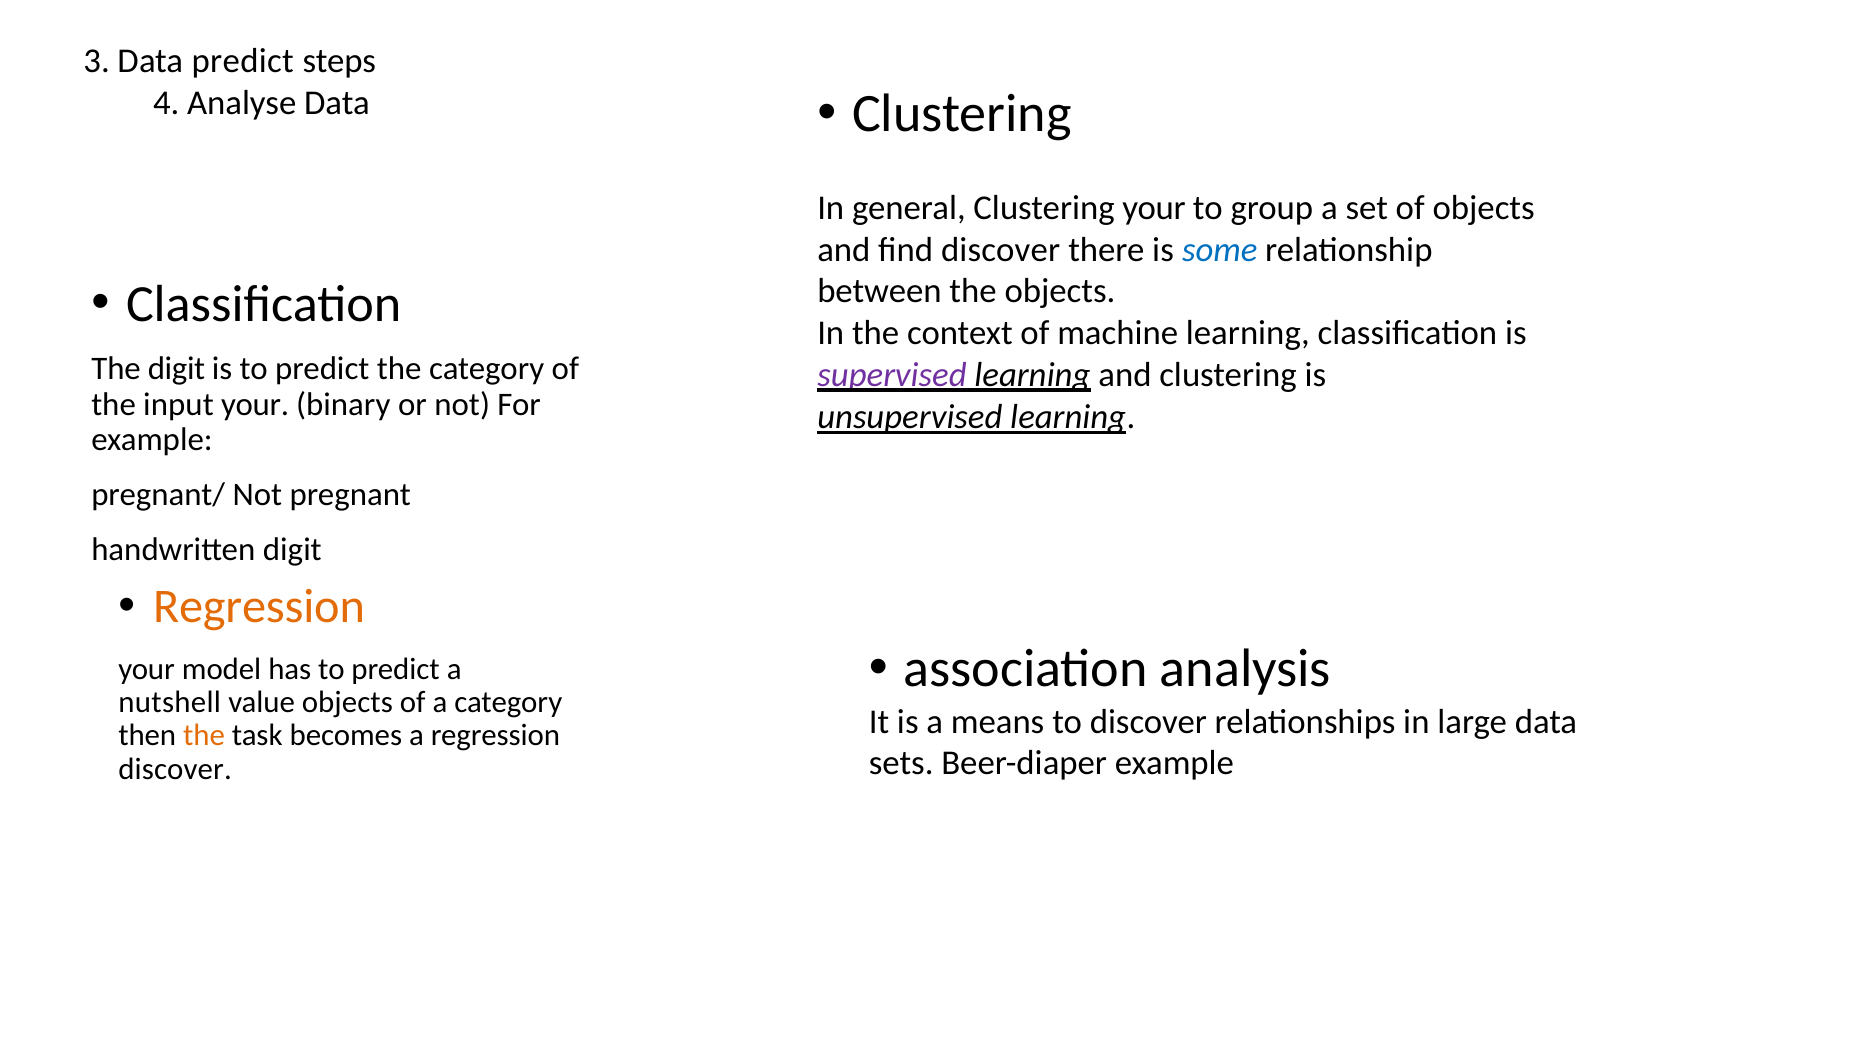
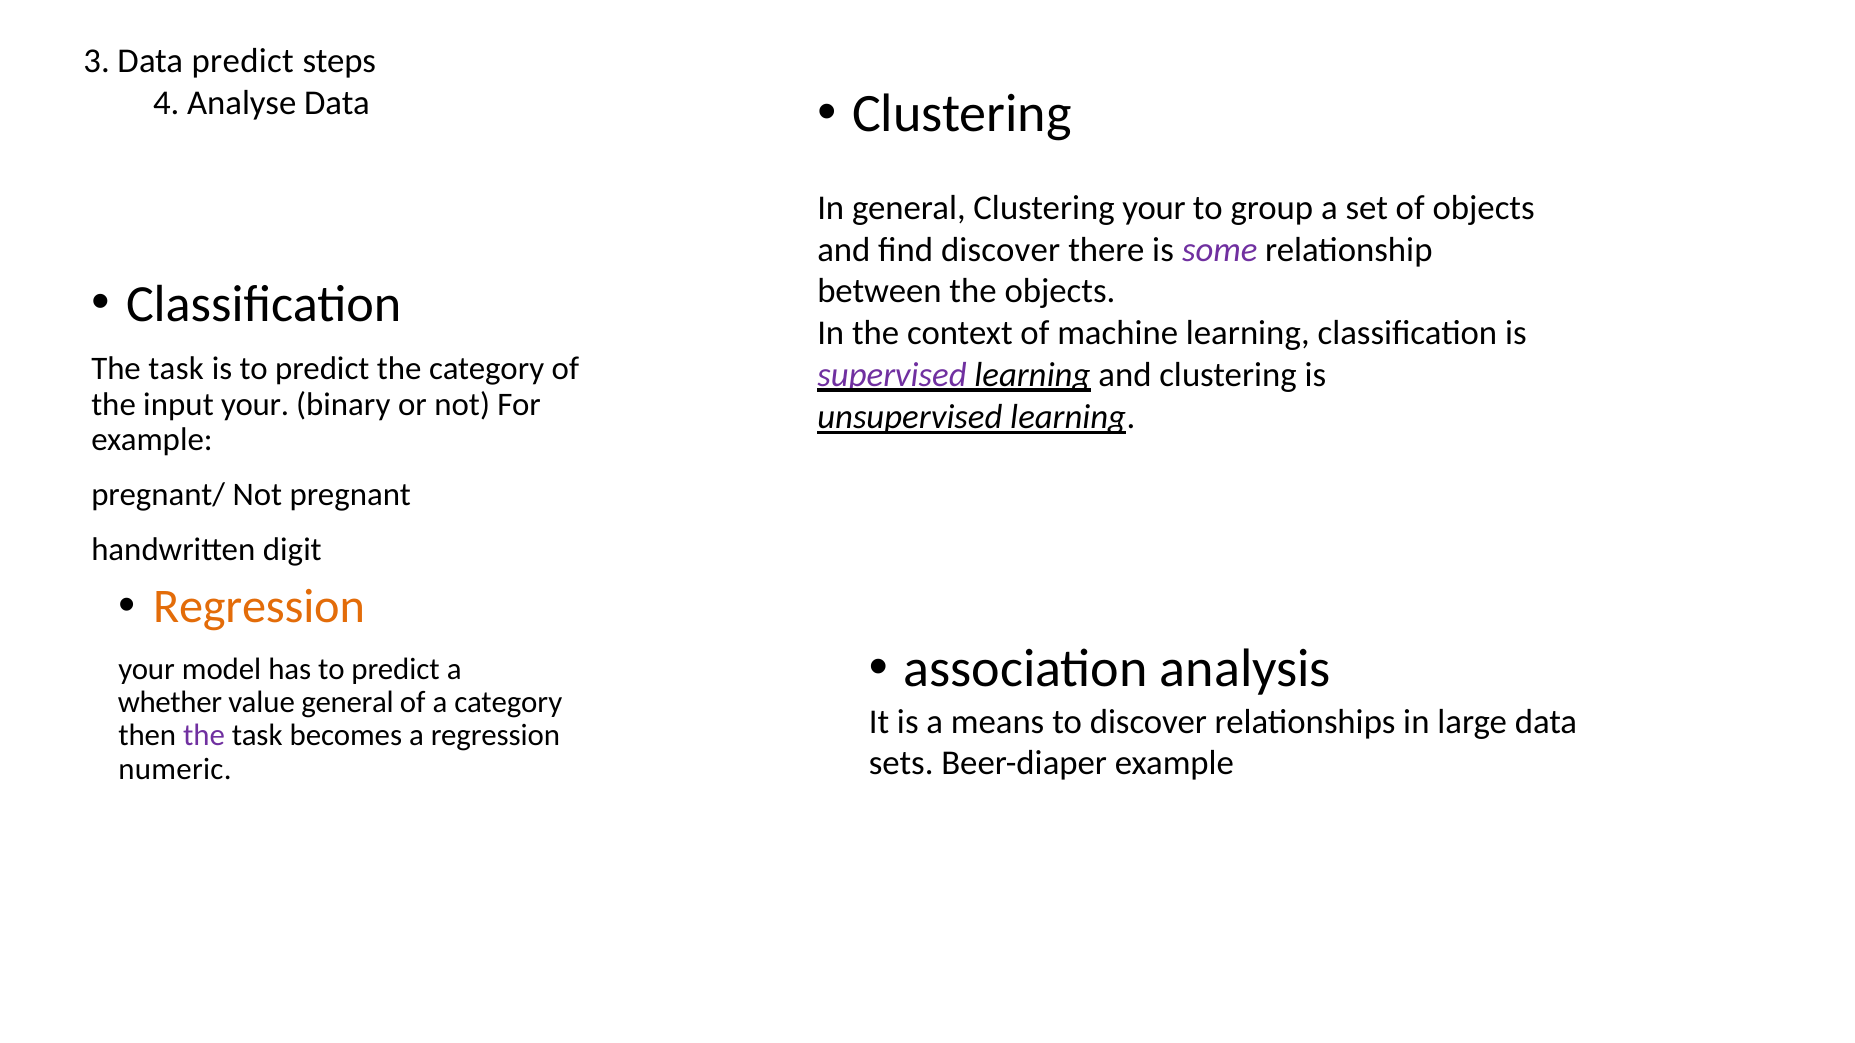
some colour: blue -> purple (1220, 250)
digit: digit -> task (176, 369)
nutshell: nutshell -> whether (170, 703)
value objects: objects -> general (348, 703)
the colour: orange -> purple (204, 736)
discover: discover -> numeric (175, 769)
